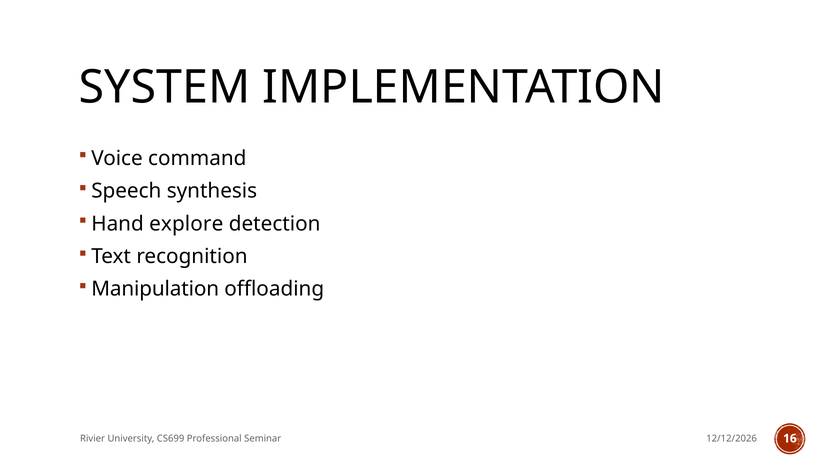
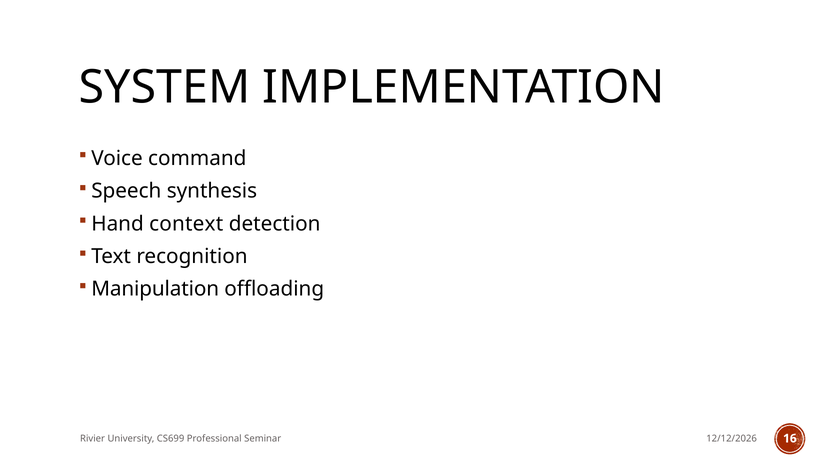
explore: explore -> context (186, 224)
